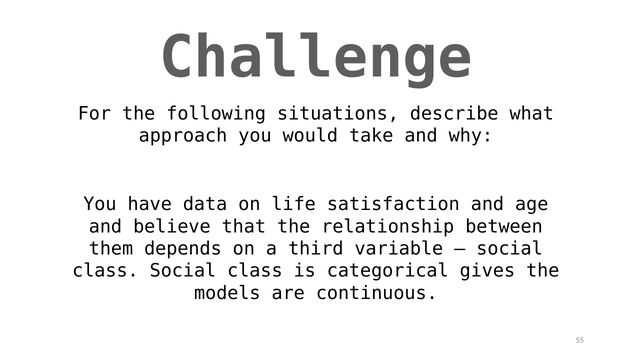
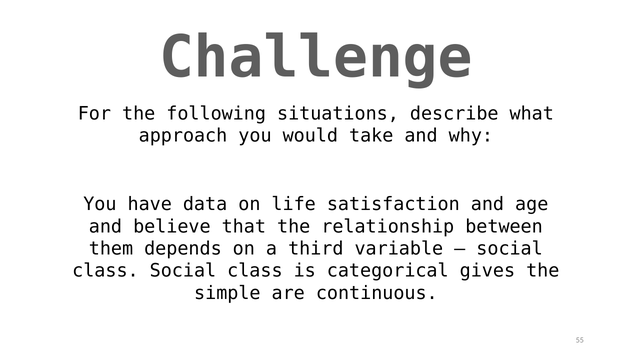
models: models -> simple (227, 293)
